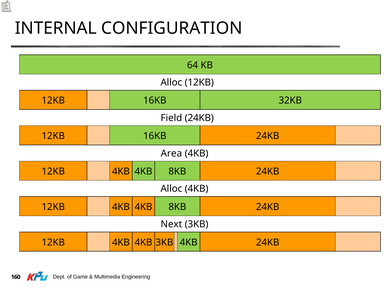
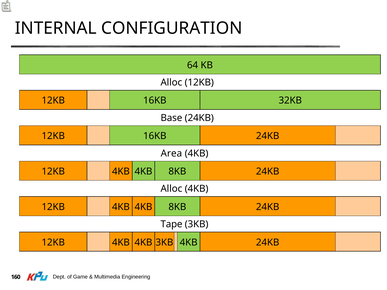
Field: Field -> Base (171, 118)
Next: Next -> Tape (171, 224)
